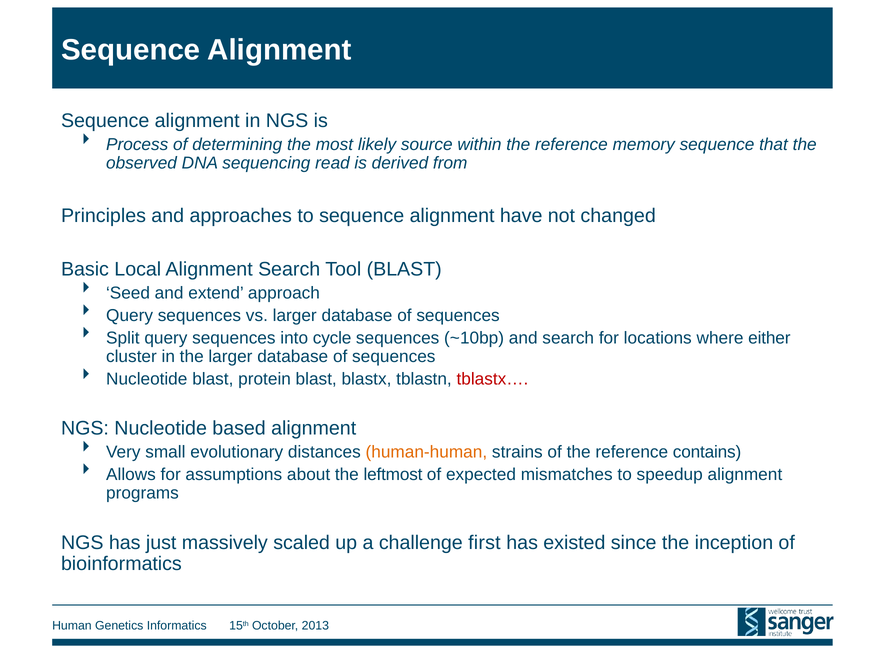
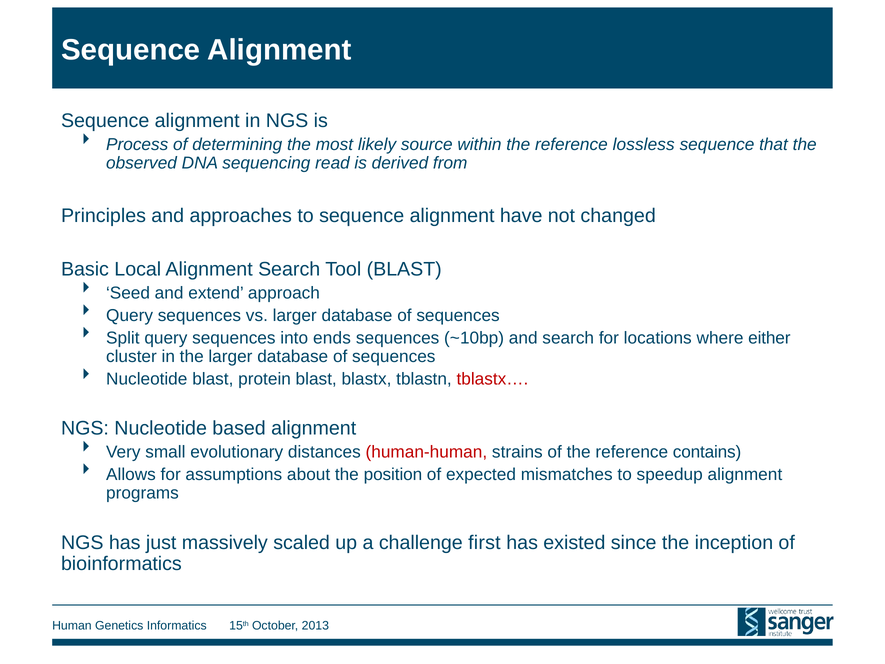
memory: memory -> lossless (644, 144)
cycle: cycle -> ends (332, 338)
human-human colour: orange -> red (426, 452)
leftmost: leftmost -> position (393, 474)
